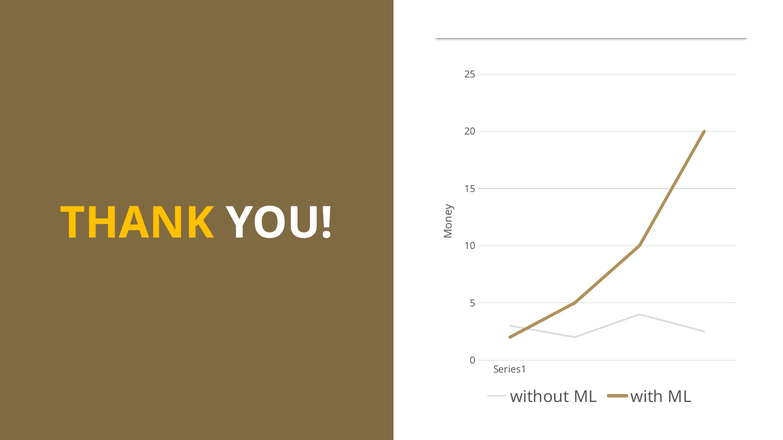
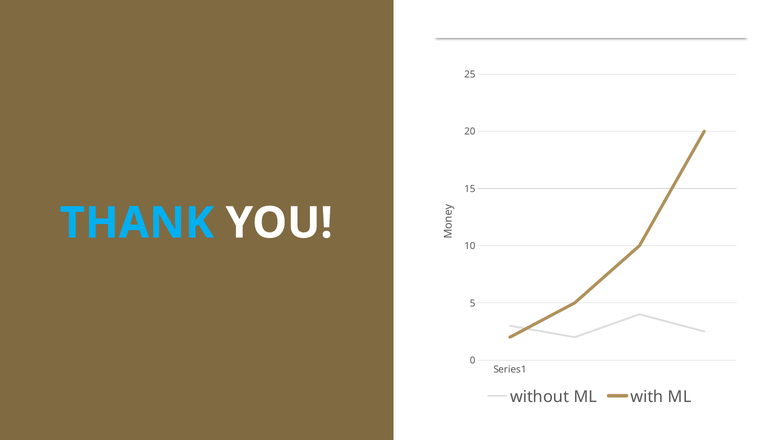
THANK colour: yellow -> light blue (137, 223)
